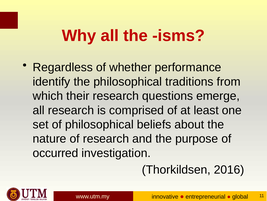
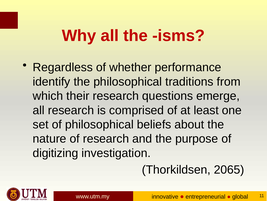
occurred: occurred -> digitizing (55, 153)
2016: 2016 -> 2065 (229, 169)
